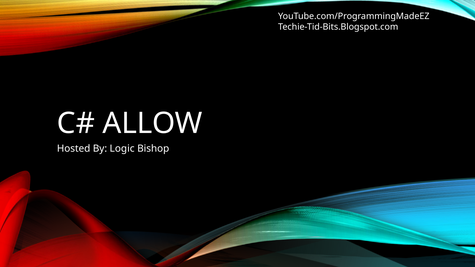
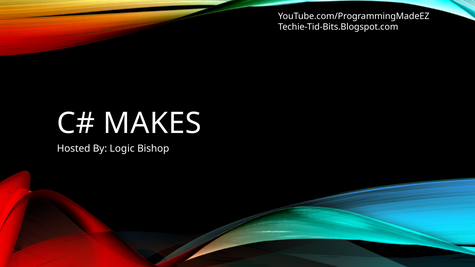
ALLOW: ALLOW -> MAKES (152, 123)
